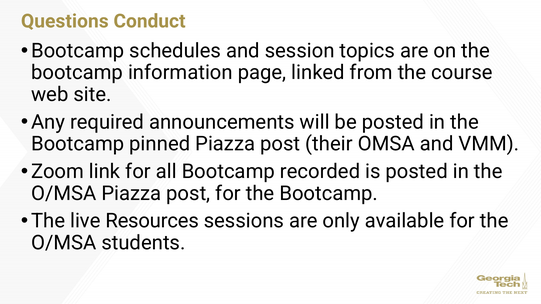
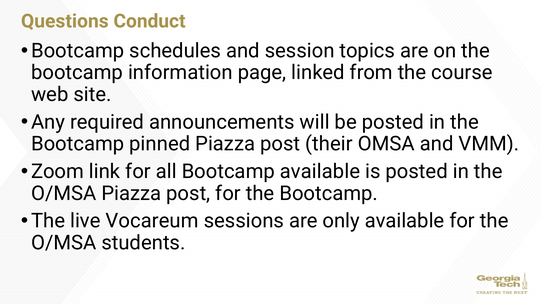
Bootcamp recorded: recorded -> available (320, 172)
Resources: Resources -> Vocareum (152, 221)
